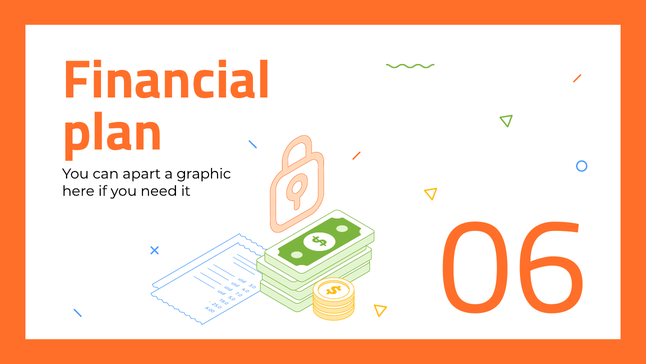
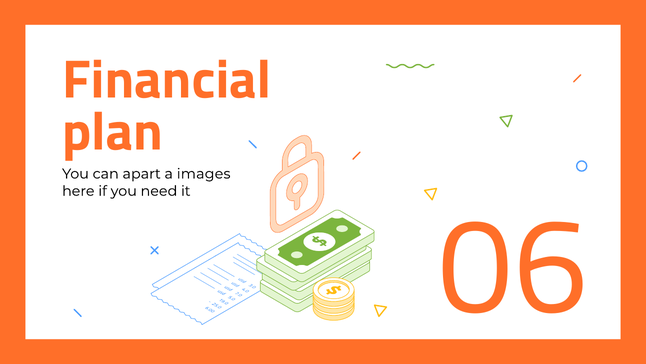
graphic: graphic -> images (204, 174)
